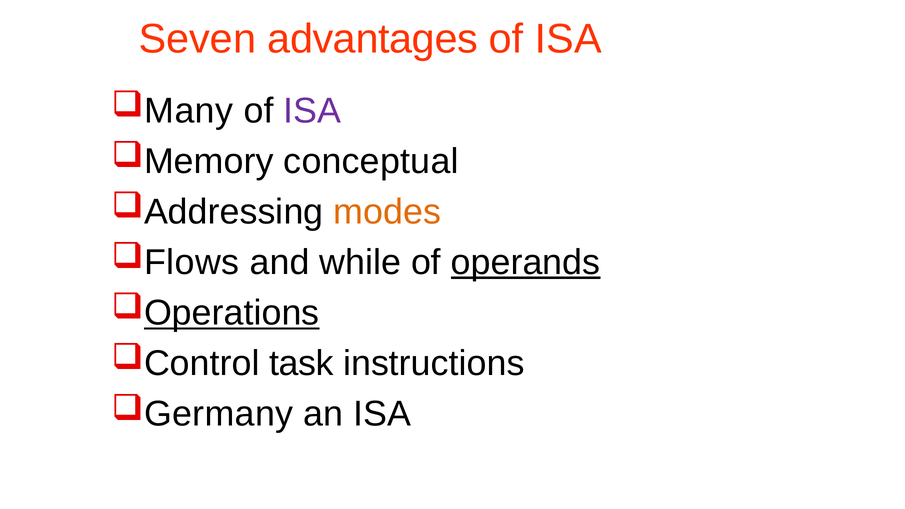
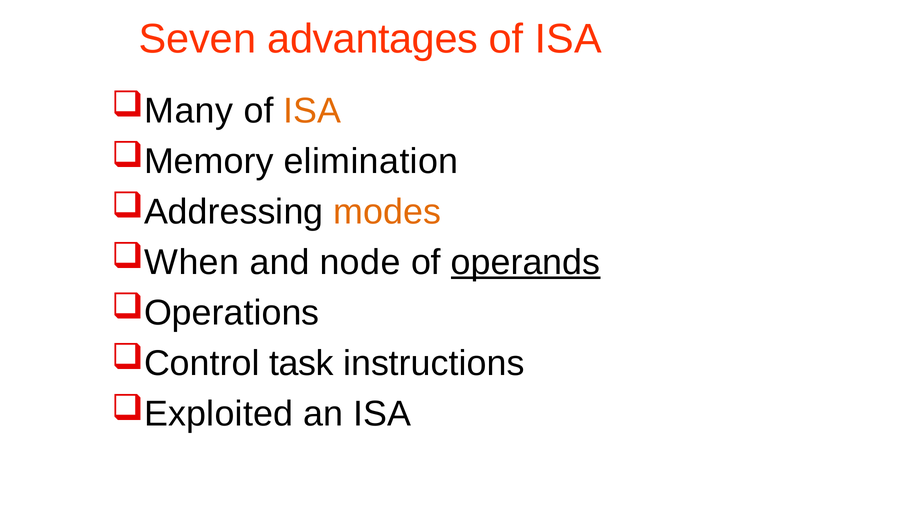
ISA colour: purple -> orange (312, 111)
conceptual: conceptual -> elimination (371, 161)
Flows: Flows -> When (192, 262)
while: while -> node (360, 262)
Operations underline: present -> none (232, 313)
Germany: Germany -> Exploited (219, 414)
